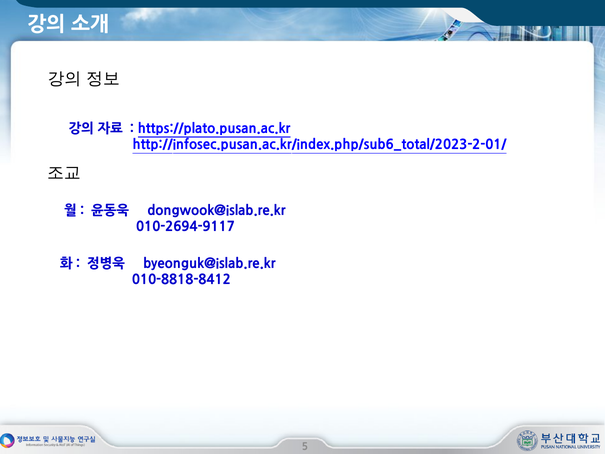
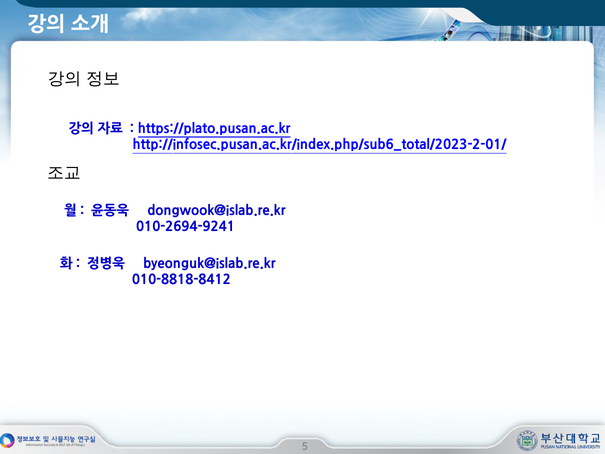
010-2694-9117: 010-2694-9117 -> 010-2694-9241 (185, 227)
